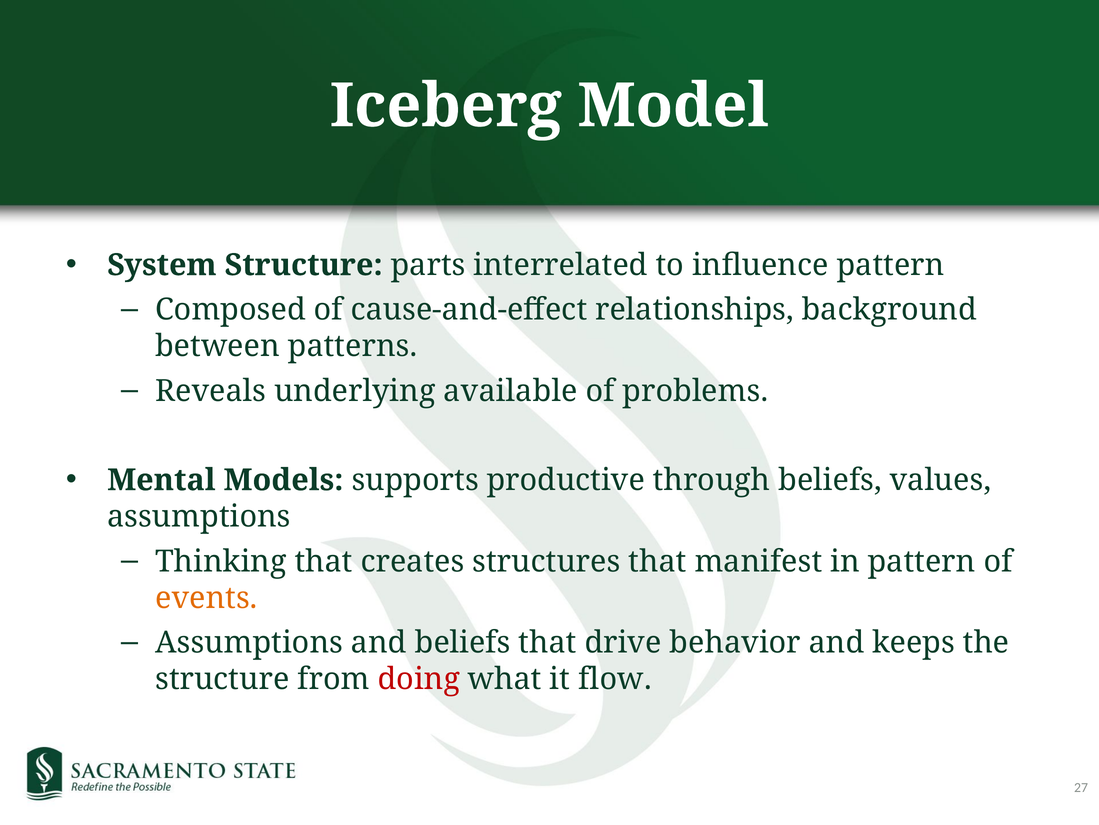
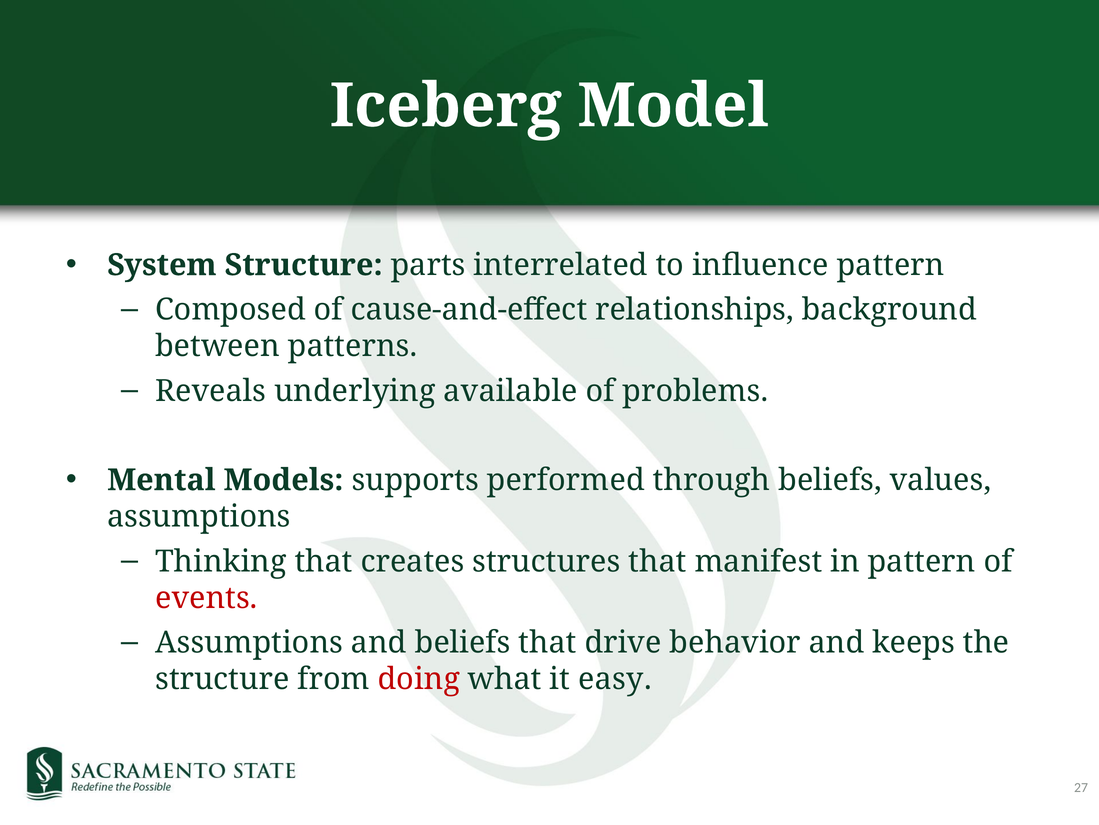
productive: productive -> performed (566, 480)
events colour: orange -> red (206, 598)
flow: flow -> easy (615, 679)
